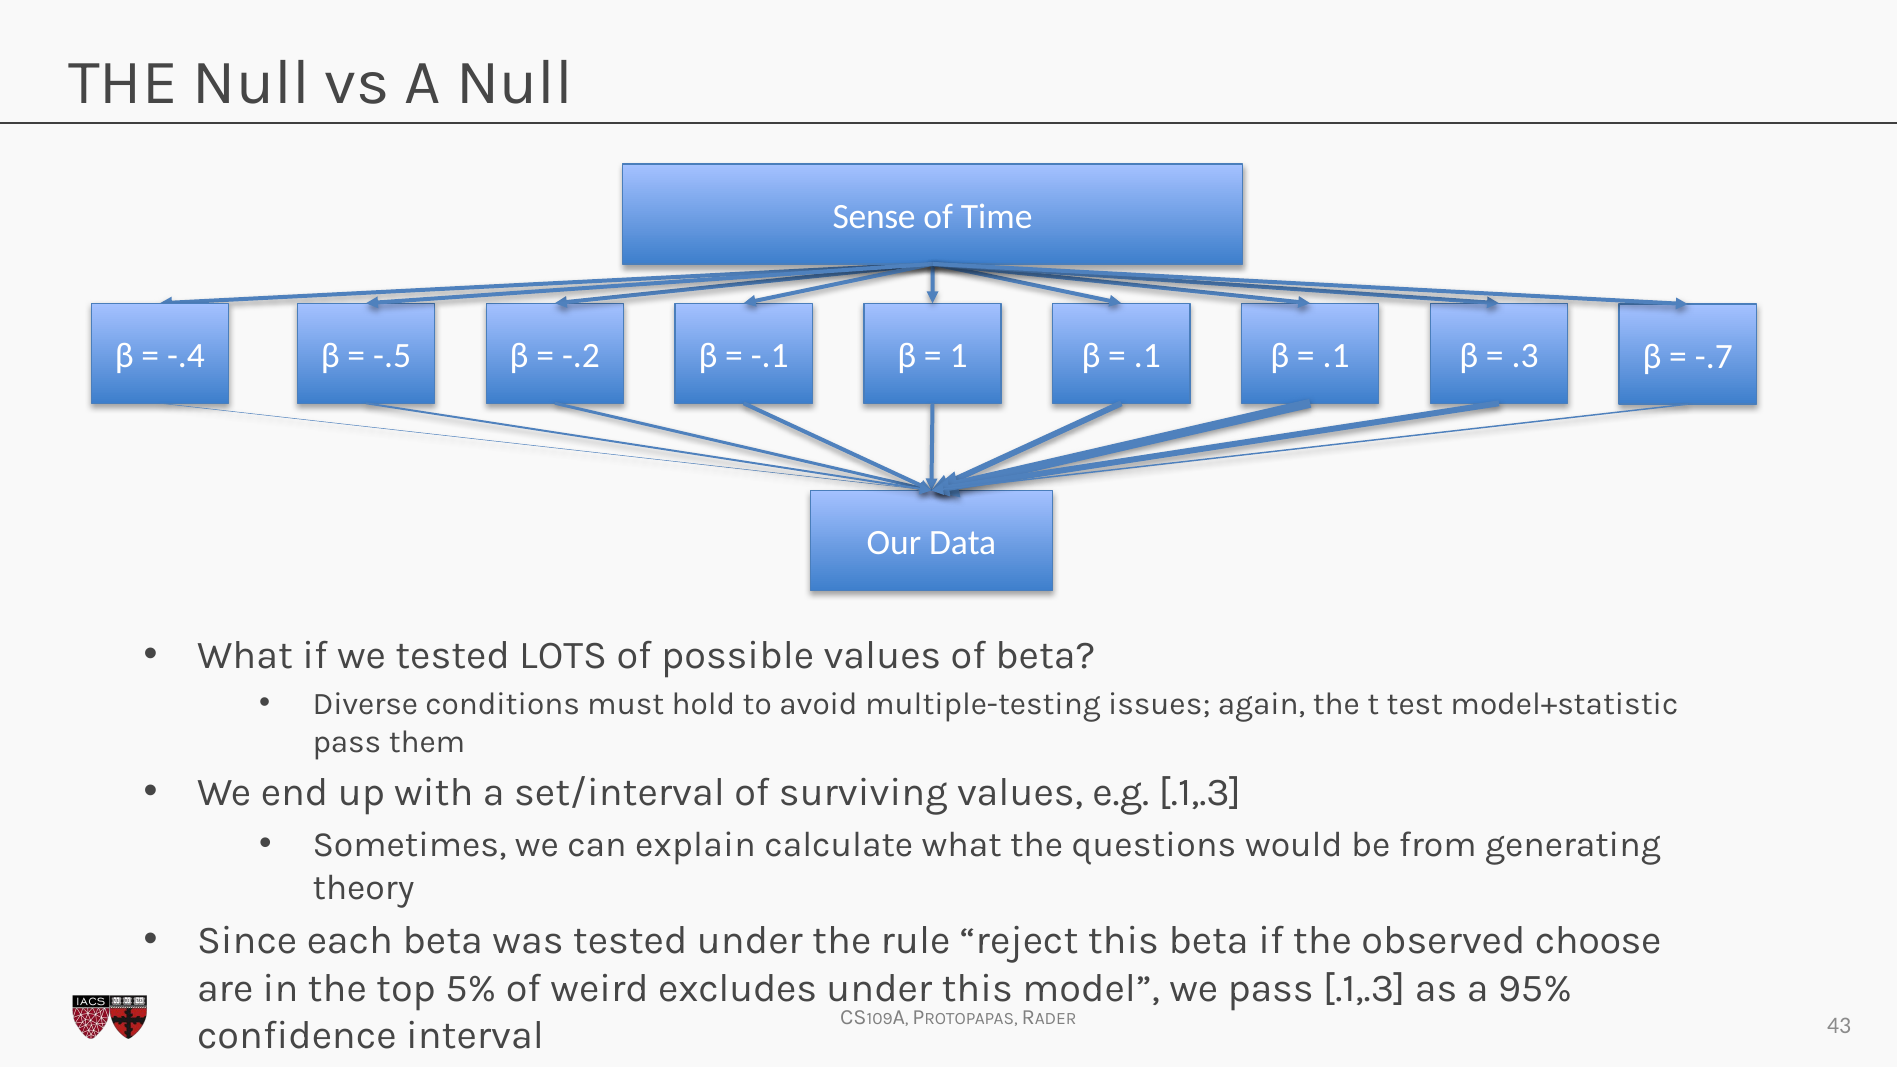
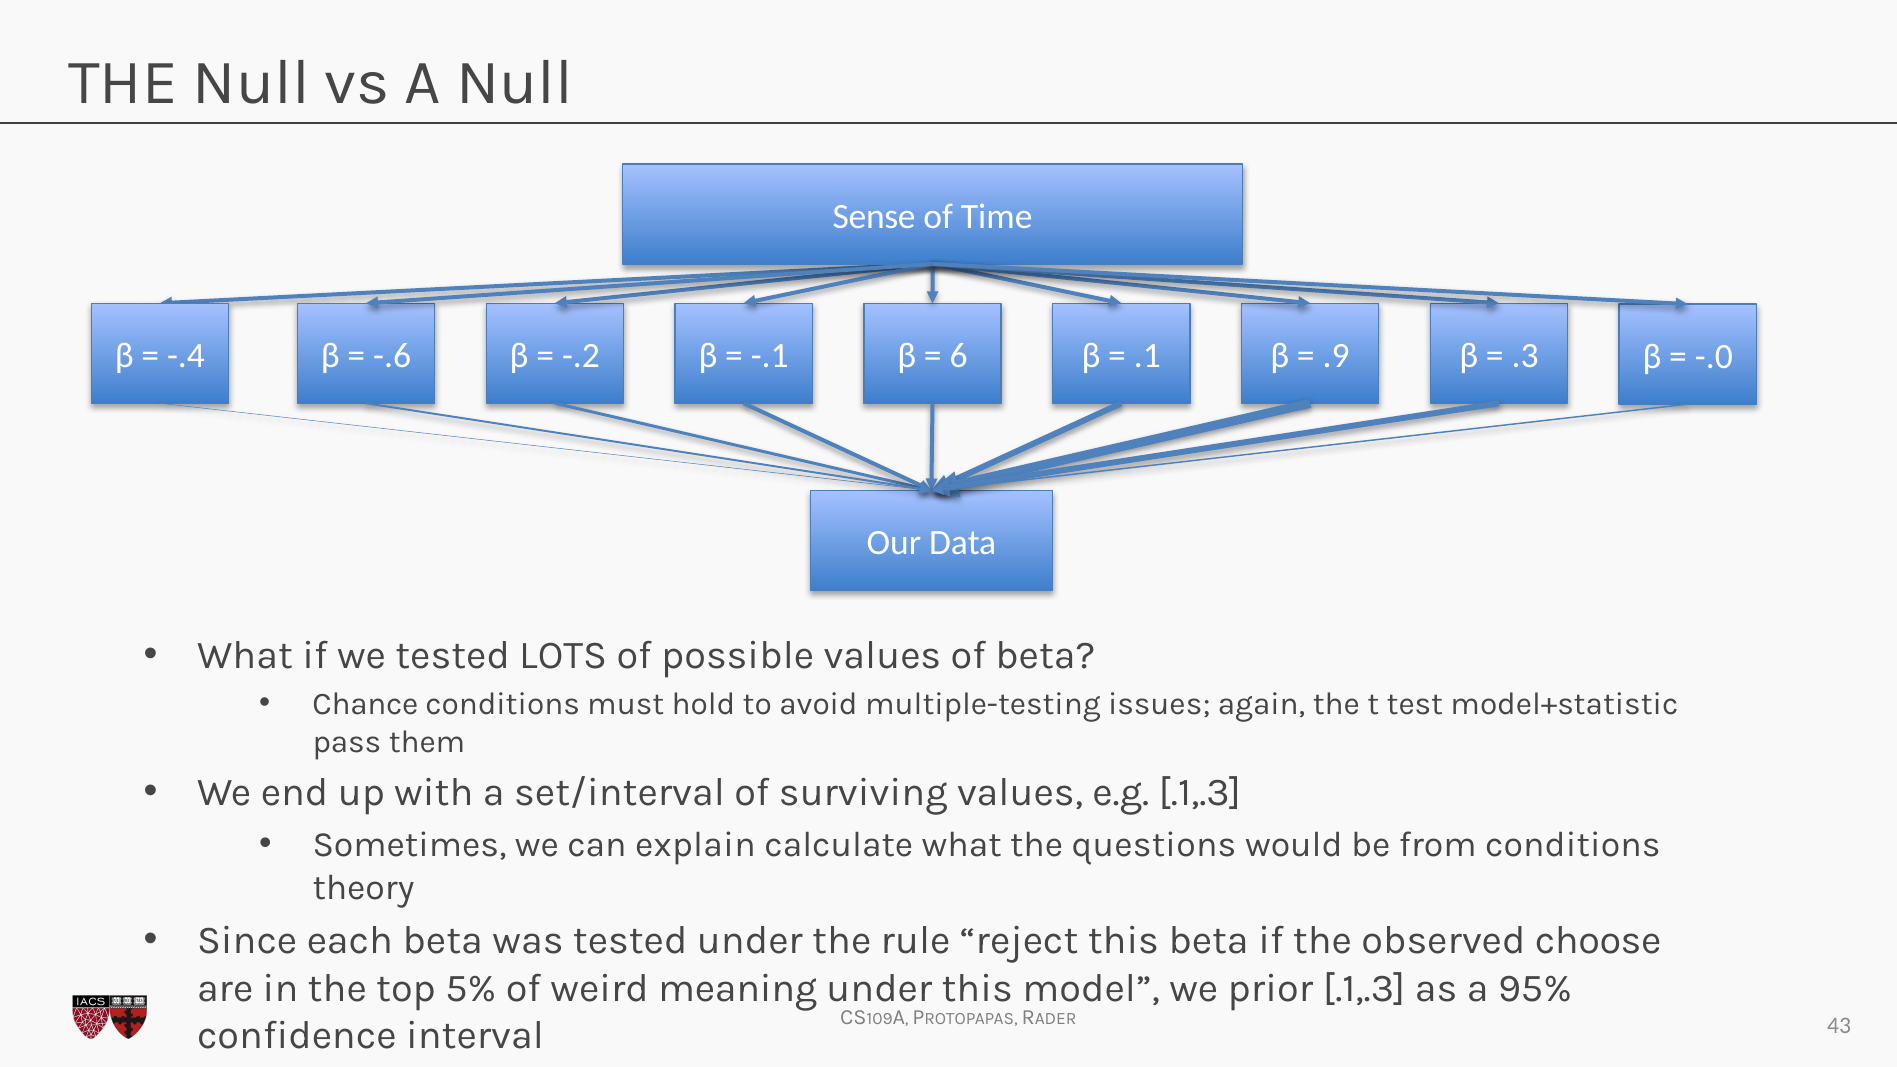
-.5: -.5 -> -.6 (392, 356)
1: 1 -> 6 (959, 356)
.1: .1 -> .9 (1336, 356)
-.7: -.7 -> -.0 (1714, 357)
Diverse: Diverse -> Chance (365, 704)
from generating: generating -> conditions (1573, 845)
excludes: excludes -> meaning (738, 988)
we pass: pass -> prior (1270, 988)
